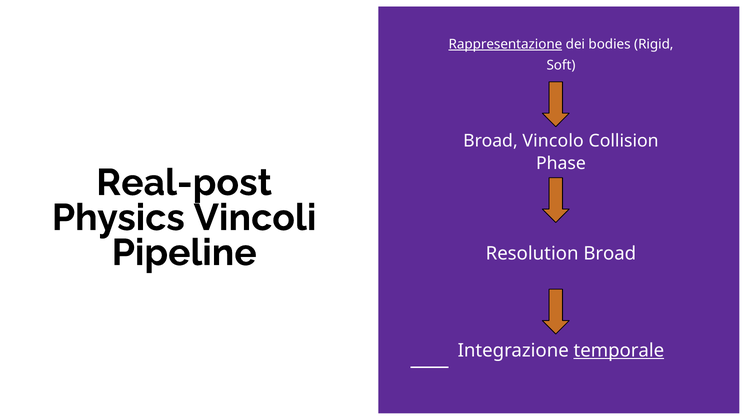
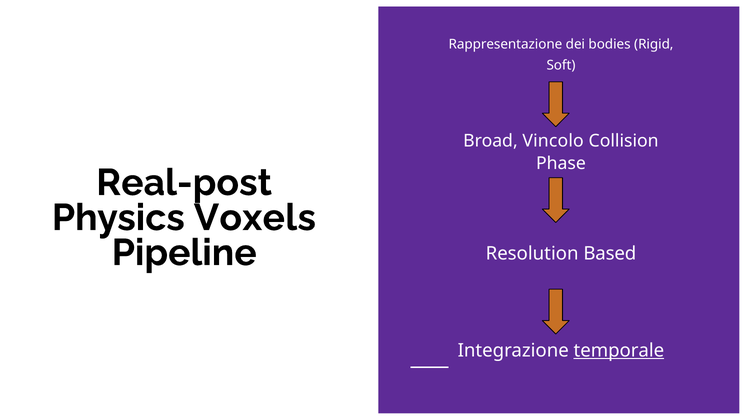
Rappresentazione underline: present -> none (505, 44)
Vincoli: Vincoli -> Voxels (255, 218)
Resolution Broad: Broad -> Based (610, 253)
